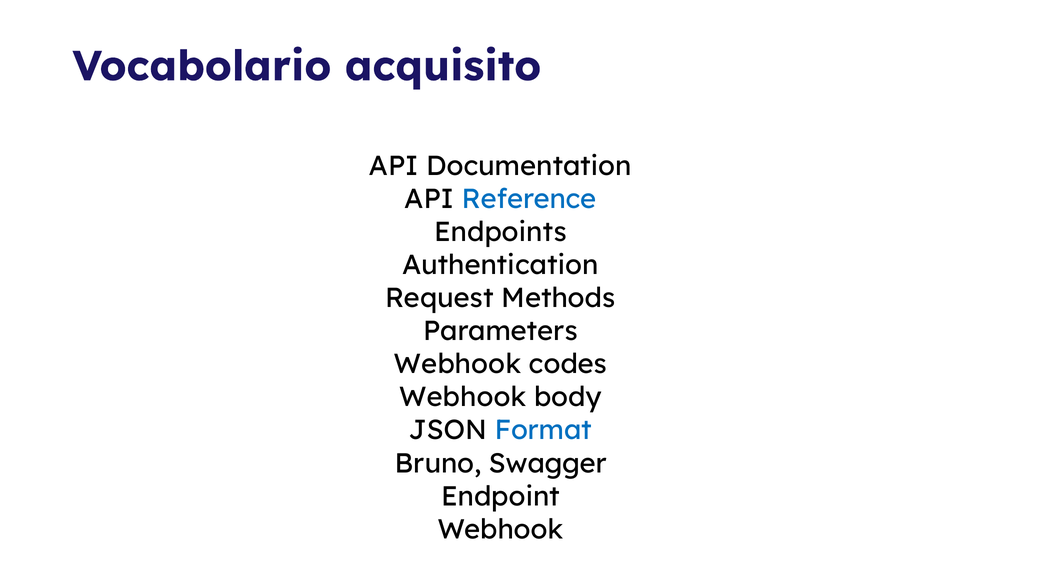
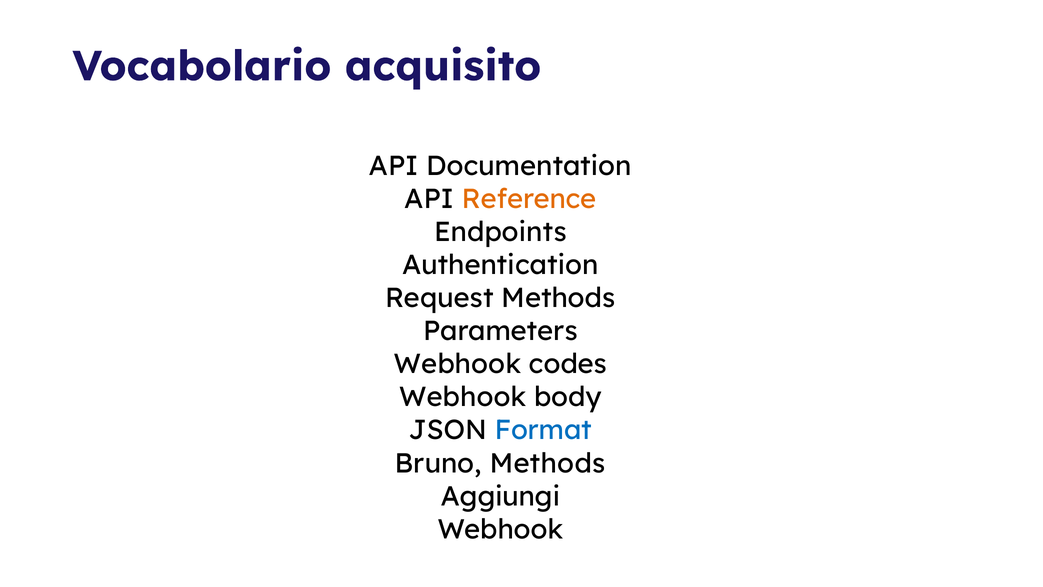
Reference colour: blue -> orange (529, 199)
Bruno Swagger: Swagger -> Methods (548, 463)
Endpoint: Endpoint -> Aggiungi (501, 496)
